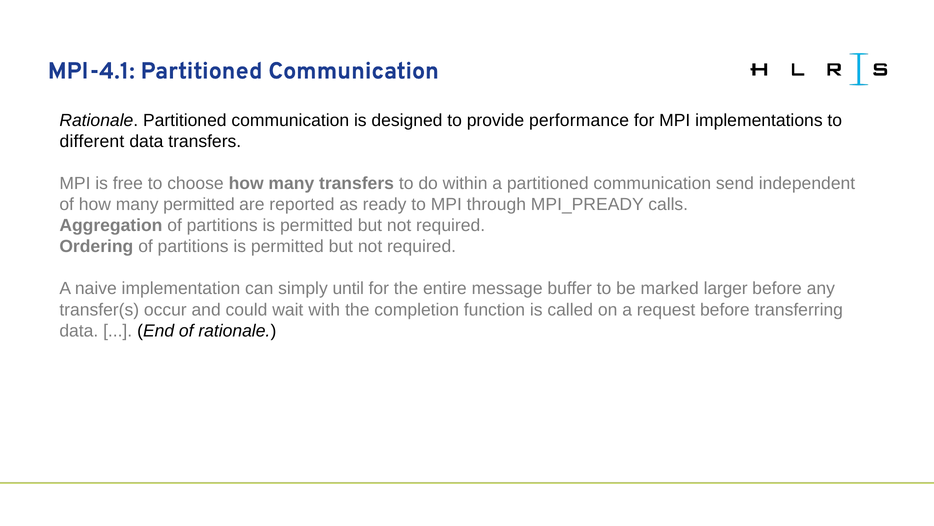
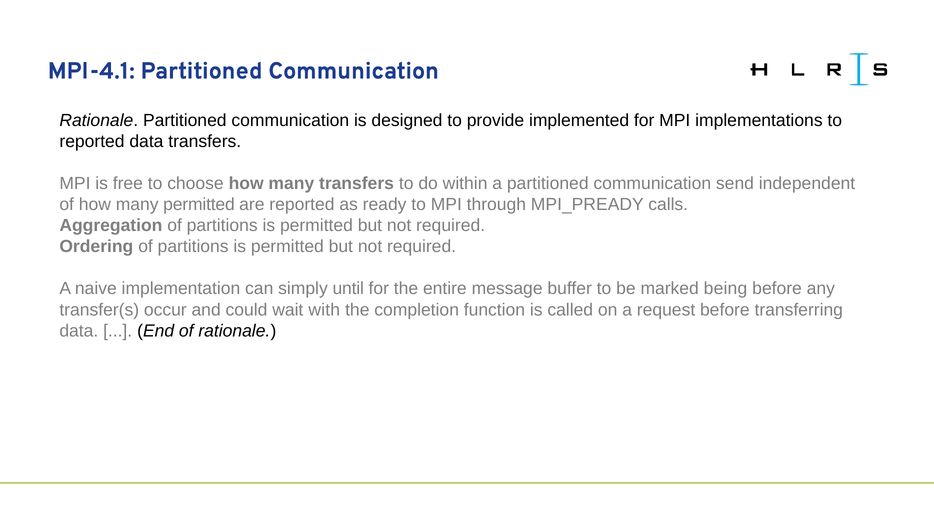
performance: performance -> implemented (579, 120)
different: different -> reported (92, 141)
larger: larger -> being (725, 288)
